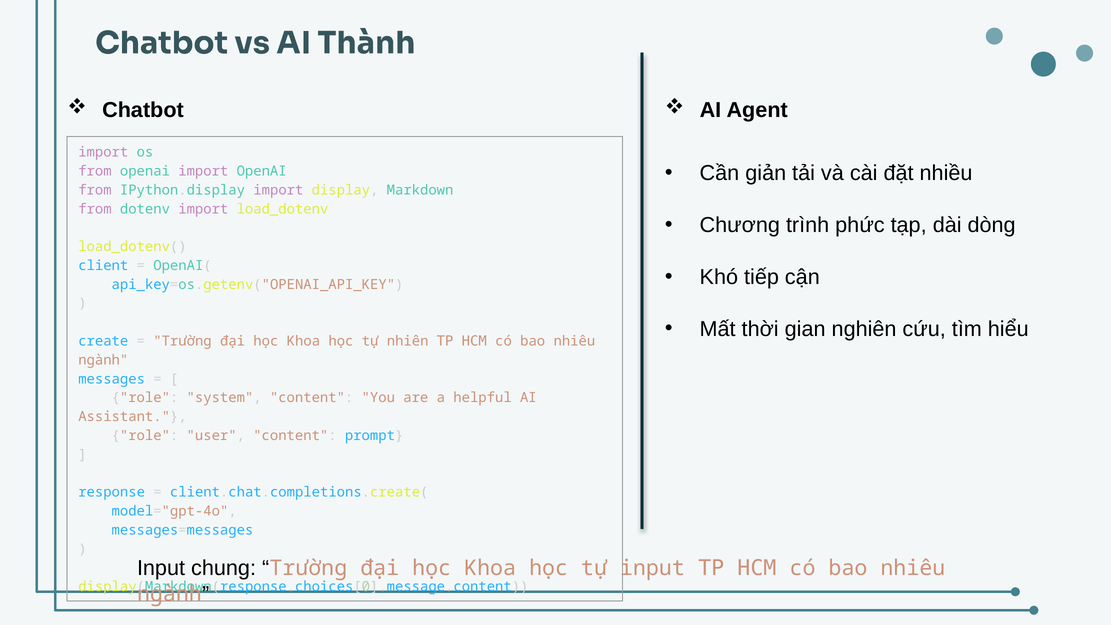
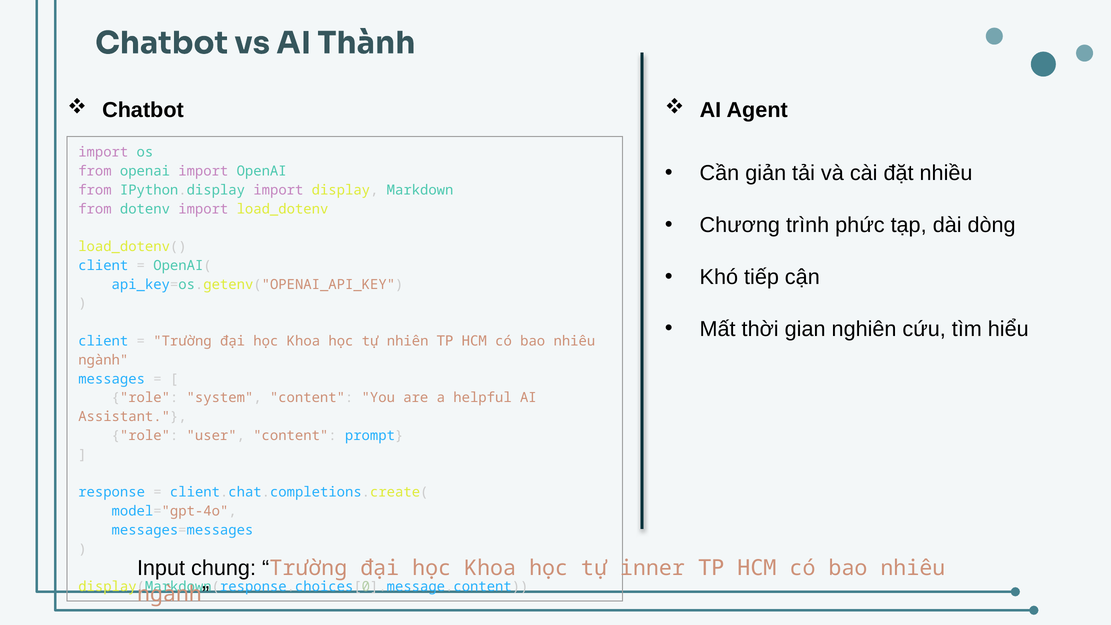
create: create -> client (103, 341)
tự input: input -> inner (652, 568)
